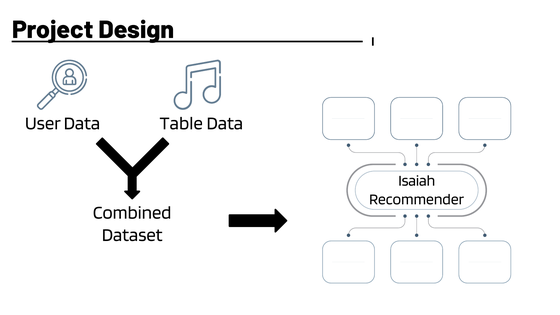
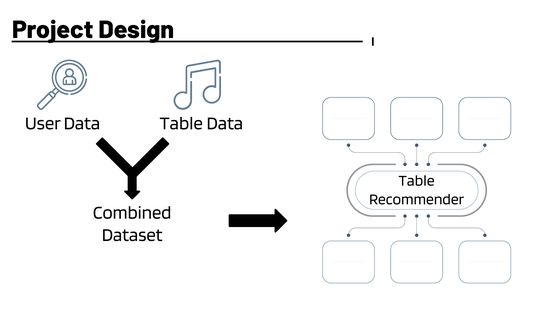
Isaiah: Isaiah -> Table (417, 181)
